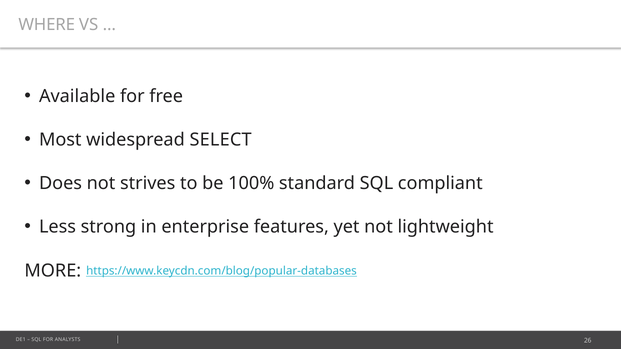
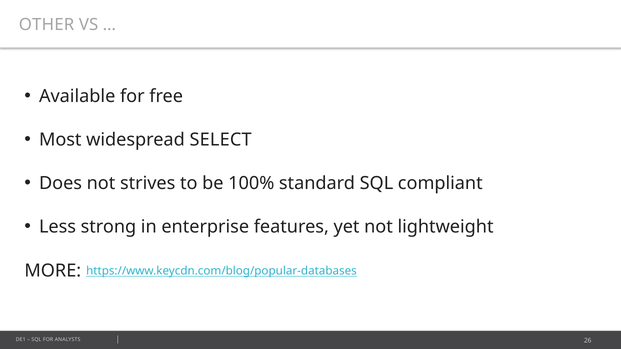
WHERE: WHERE -> OTHER (47, 25)
